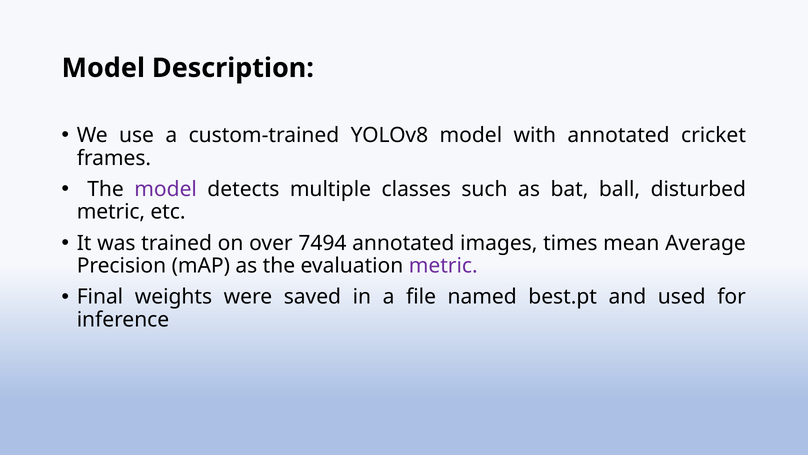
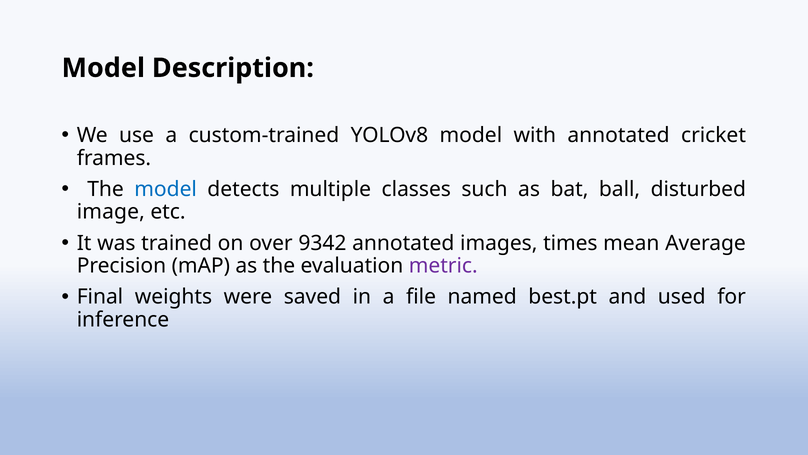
model colour: purple -> blue (166, 189)
metric: metric -> image (111, 212)
7494: 7494 -> 9342 (322, 243)
